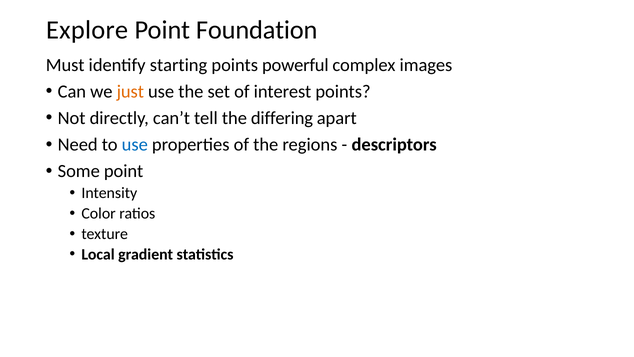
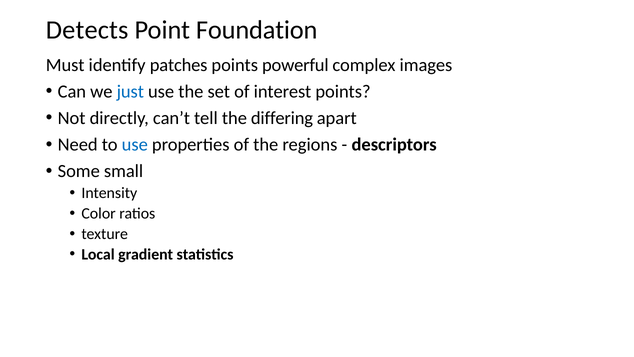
Explore: Explore -> Detects (87, 30)
starting: starting -> patches (179, 65)
just colour: orange -> blue (130, 91)
Some point: point -> small (124, 171)
